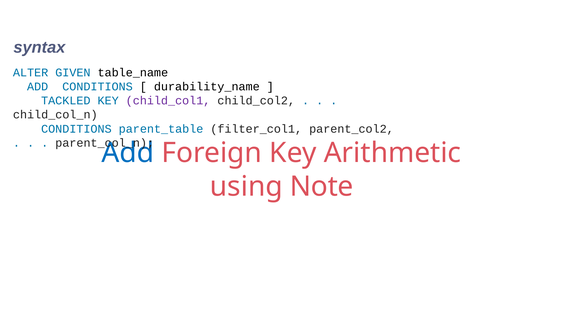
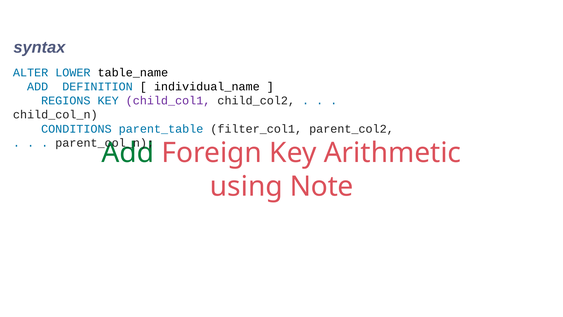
GIVEN: GIVEN -> LOWER (73, 72)
ADD CONDITIONS: CONDITIONS -> DEFINITION (98, 87)
durability_name: durability_name -> individual_name (207, 87)
TACKLED: TACKLED -> REGIONS (66, 101)
Add colour: blue -> green (128, 153)
